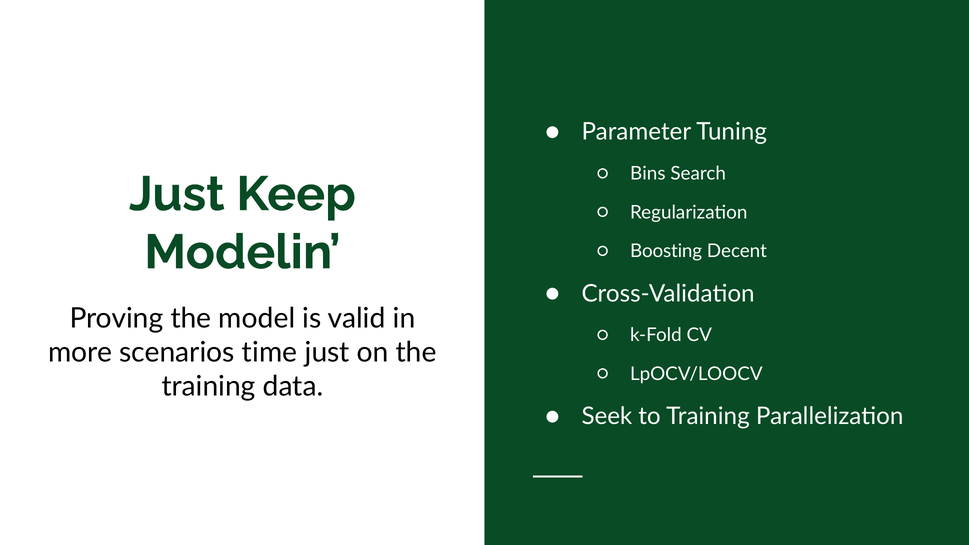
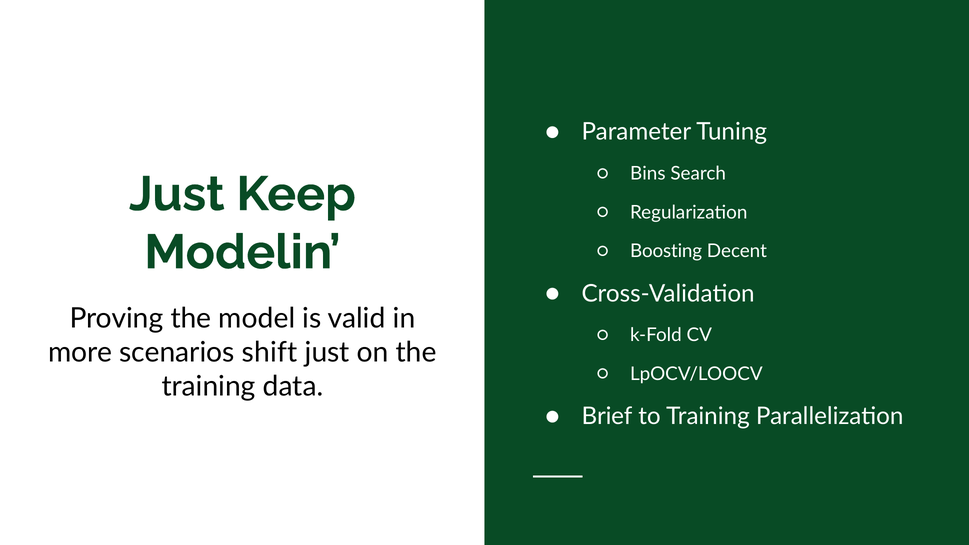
time: time -> shift (270, 352)
Seek: Seek -> Brief (607, 416)
